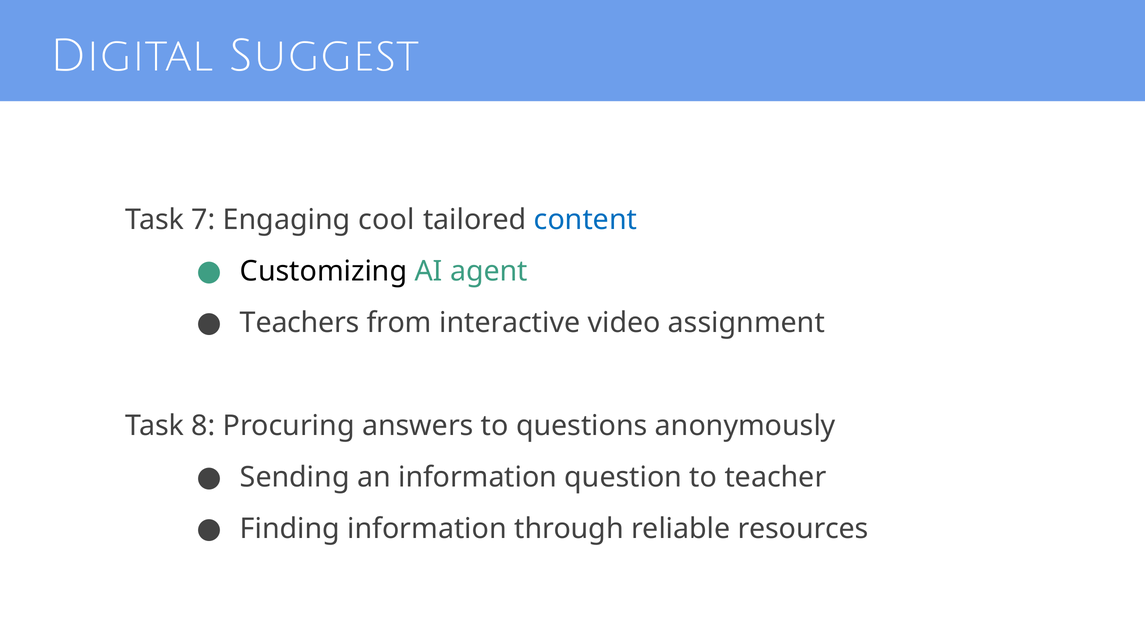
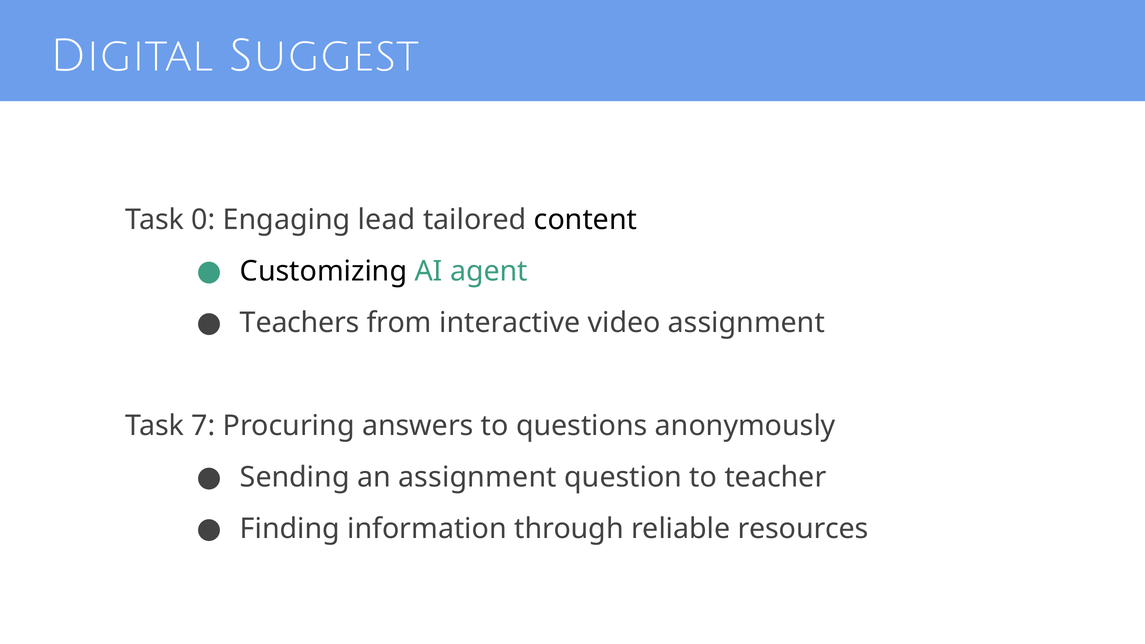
7: 7 -> 0 (203, 220)
cool: cool -> lead (387, 220)
content colour: blue -> black (585, 220)
8: 8 -> 7 (203, 426)
an information: information -> assignment (477, 477)
